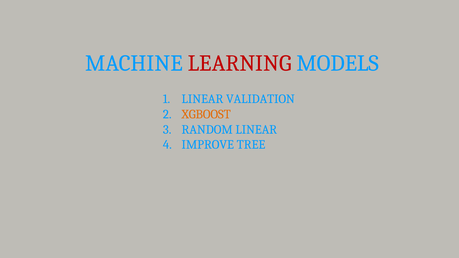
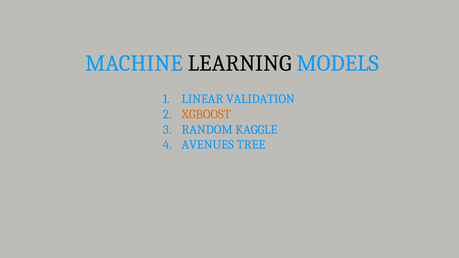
LEARNING colour: red -> black (240, 63)
RANDOM LINEAR: LINEAR -> KAGGLE (256, 130)
IMPROVE: IMPROVE -> AVENUES (208, 145)
